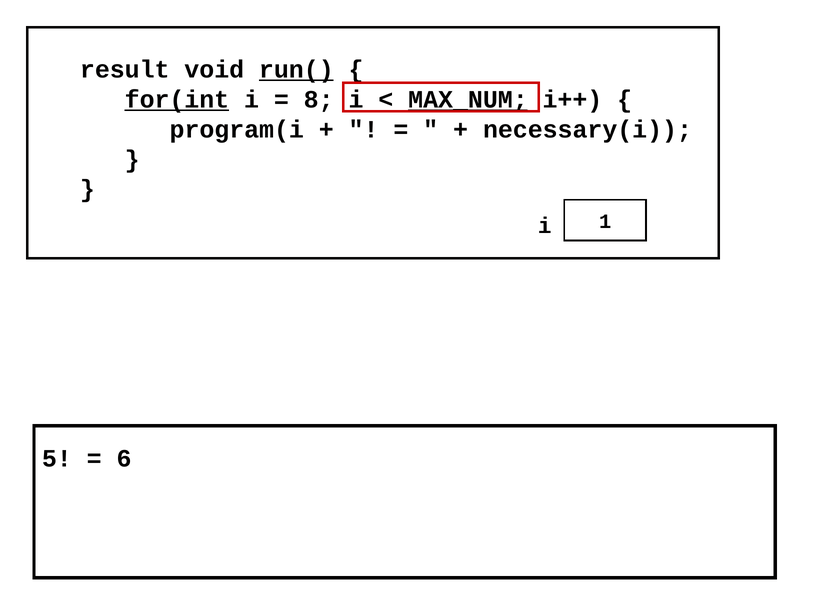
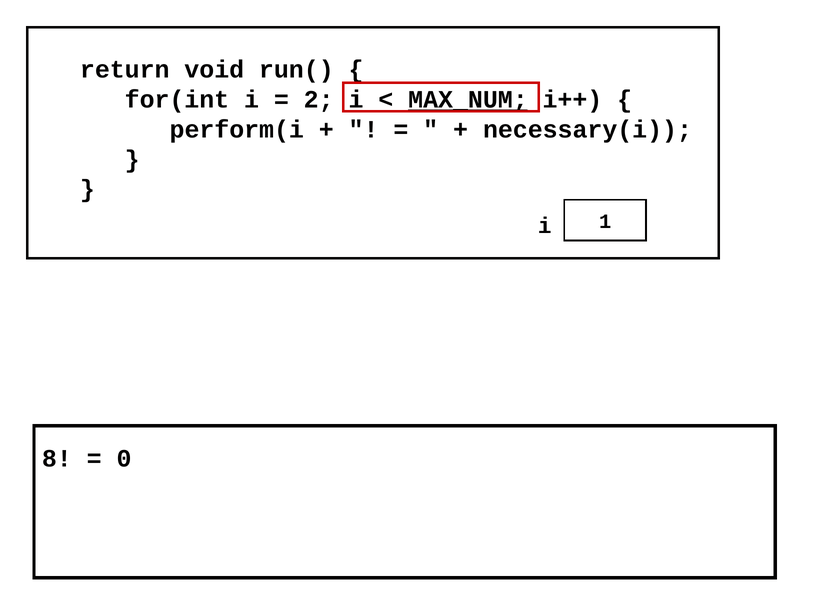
result: result -> return (125, 70)
run( underline: present -> none (296, 70)
for(int underline: present -> none (177, 100)
8: 8 -> 2 (319, 100)
program(i: program(i -> perform(i (237, 129)
5: 5 -> 8 (57, 459)
6: 6 -> 0 (124, 459)
